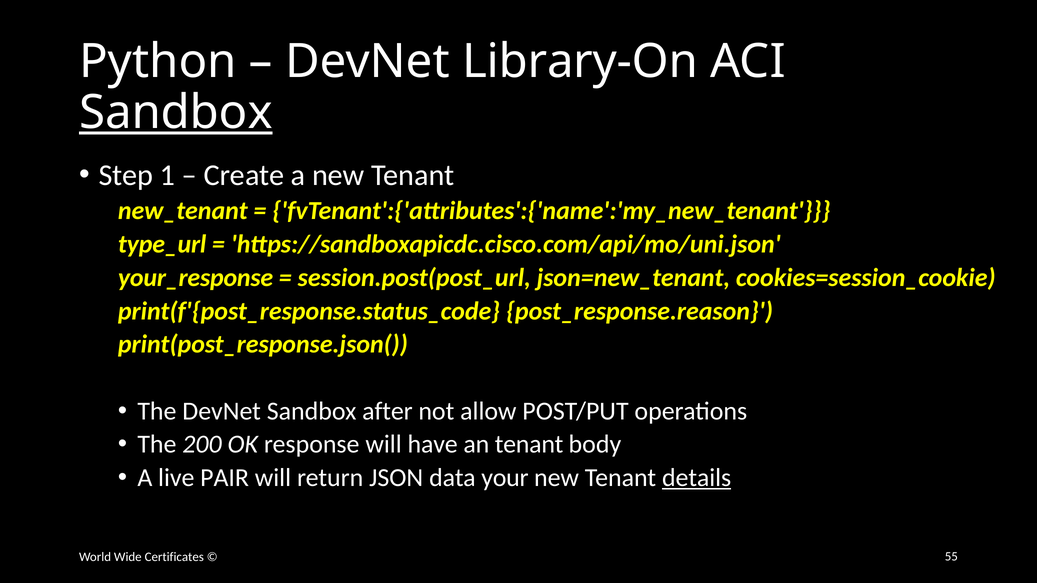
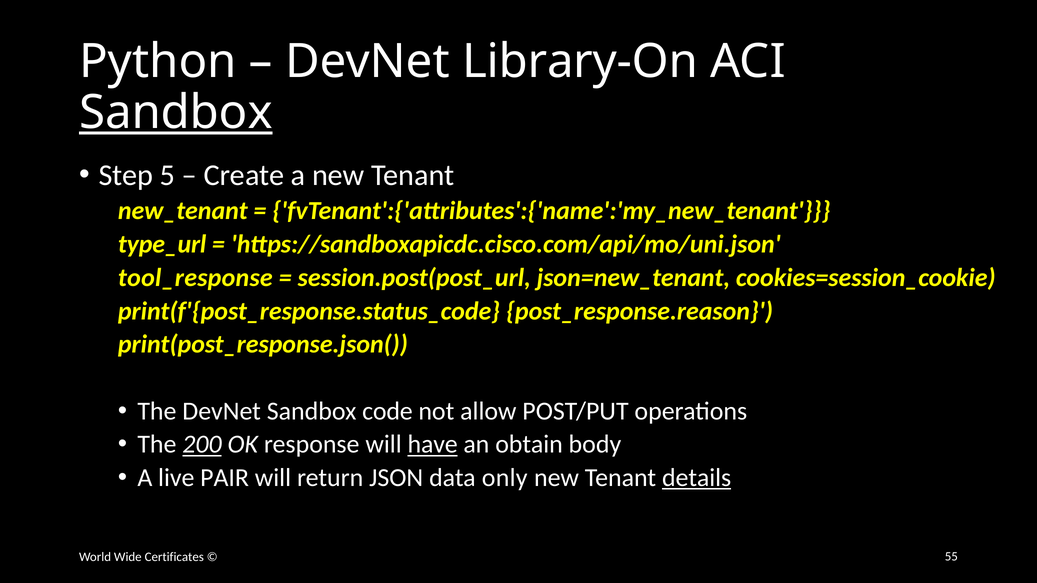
1: 1 -> 5 (167, 175)
your_response: your_response -> tool_response (195, 278)
after: after -> code (388, 411)
200 underline: none -> present (202, 445)
have underline: none -> present (433, 445)
an tenant: tenant -> obtain (529, 445)
your: your -> only (505, 478)
